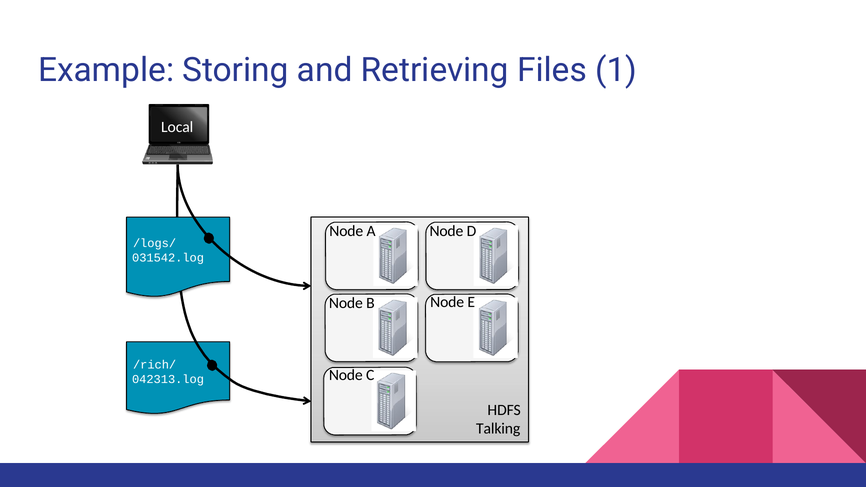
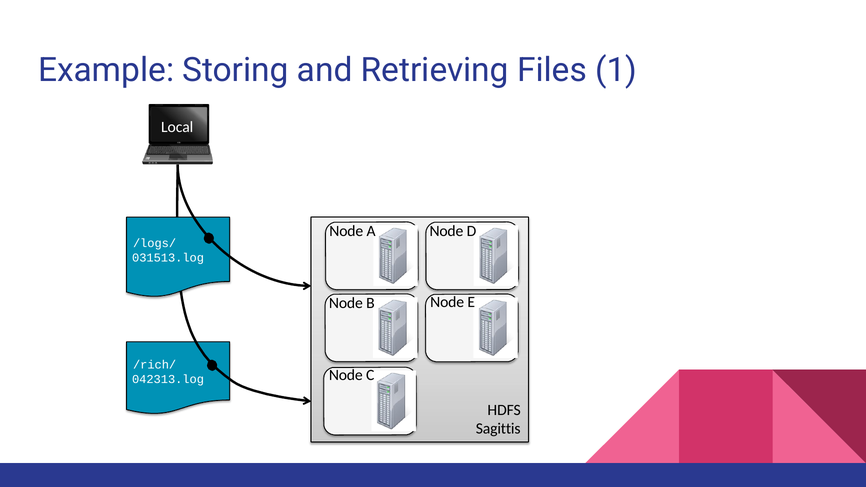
031542.log: 031542.log -> 031513.log (168, 258)
Talking: Talking -> Sagittis (498, 428)
